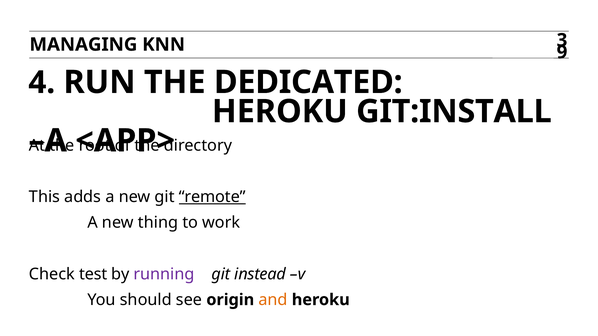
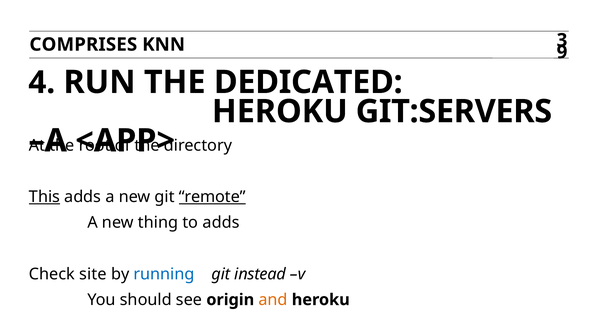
MANAGING: MANAGING -> COMPRISES (83, 44)
GIT:INSTALL: GIT:INSTALL -> GIT:SERVERS (454, 111)
This underline: none -> present (45, 197)
to work: work -> adds (221, 222)
test: test -> site (93, 274)
running colour: purple -> blue (164, 274)
